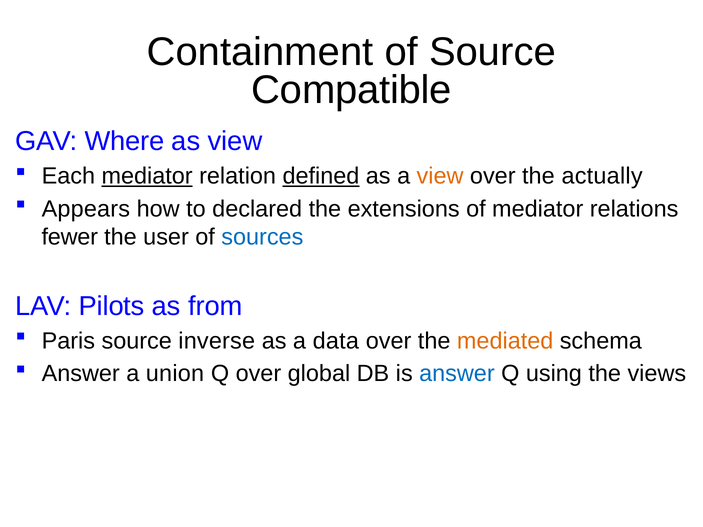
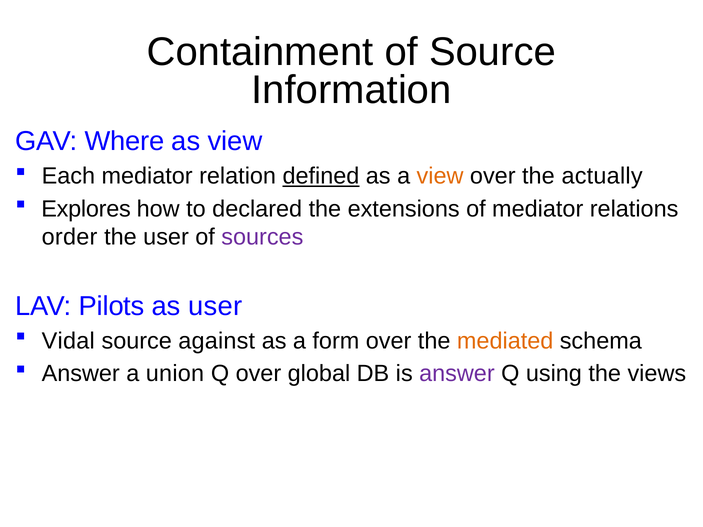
Compatible: Compatible -> Information (351, 90)
mediator underline: present -> none (147, 176)
Appears: Appears -> Explores (86, 209)
fewer: fewer -> order (70, 237)
sources colour: blue -> purple (262, 237)
as from: from -> user (215, 306)
Paris: Paris -> Vidal (68, 341)
inverse: inverse -> against (217, 341)
data: data -> form (336, 341)
answer colour: blue -> purple (457, 374)
